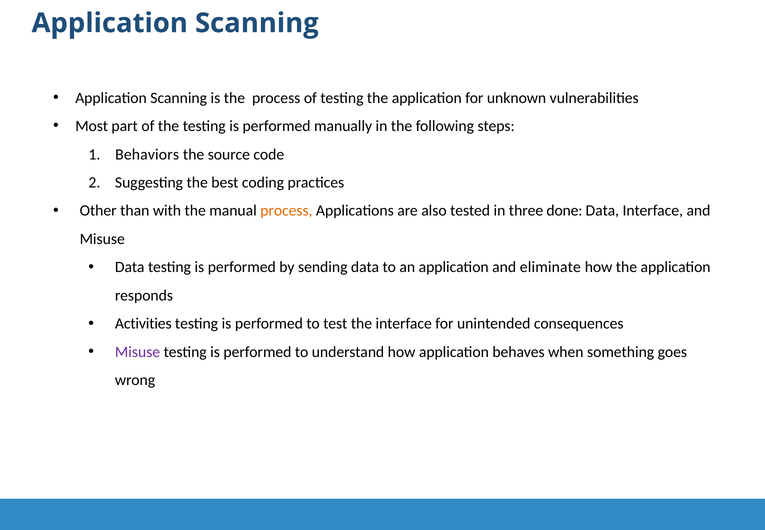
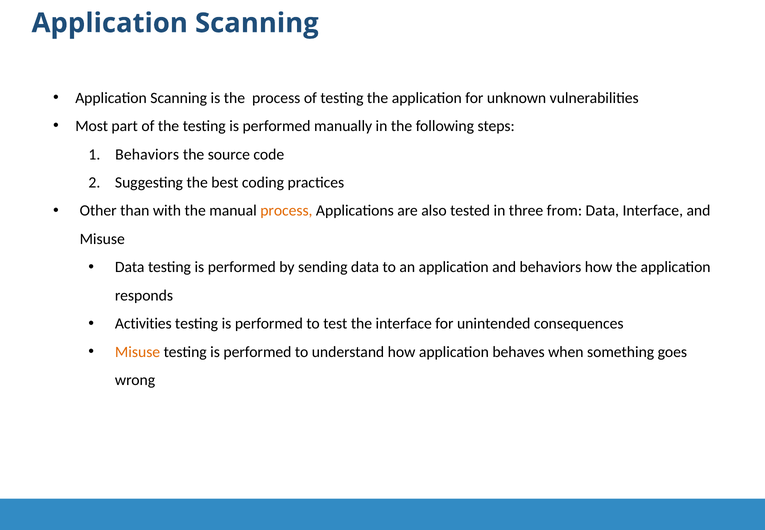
done: done -> from (564, 211)
and eliminate: eliminate -> behaviors (550, 267)
Misuse colour: purple -> orange (138, 352)
